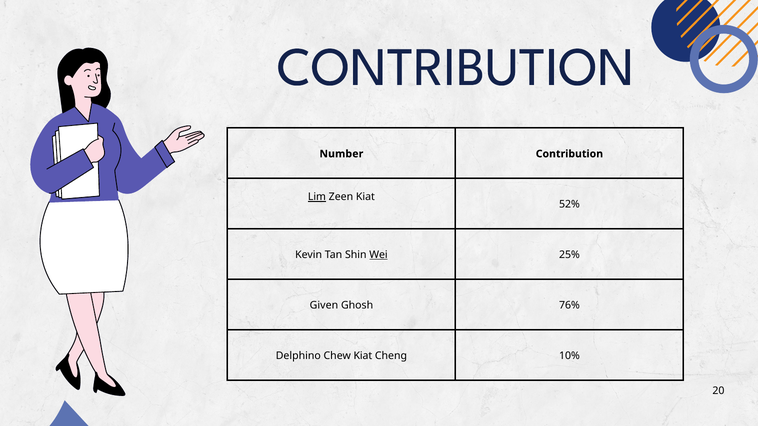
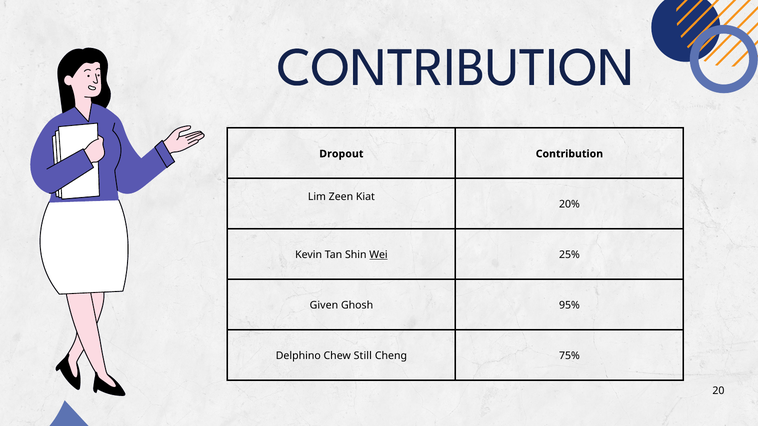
Number: Number -> Dropout (341, 154)
Lim underline: present -> none (317, 197)
52%: 52% -> 20% (569, 204)
76%: 76% -> 95% (569, 305)
Chew Kiat: Kiat -> Still (363, 356)
10%: 10% -> 75% (569, 356)
